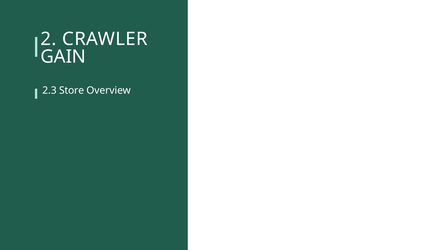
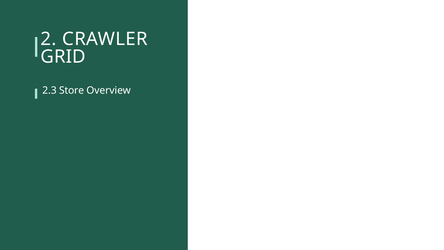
GAIN: GAIN -> GRID (63, 57)
